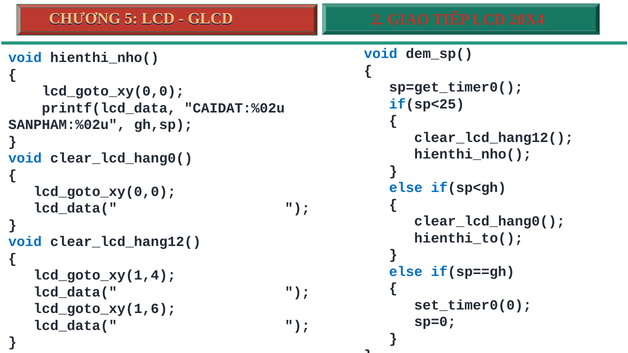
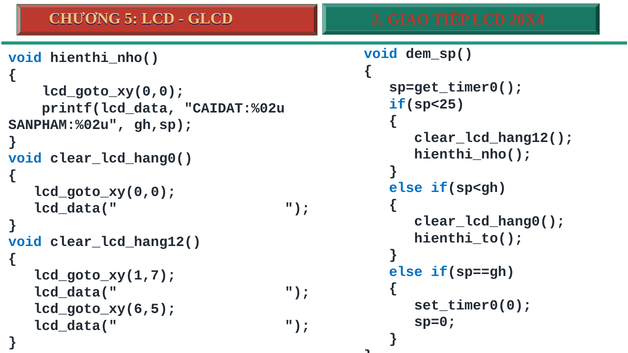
lcd_goto_xy(1,4: lcd_goto_xy(1,4 -> lcd_goto_xy(1,7 (105, 276)
lcd_goto_xy(1,6: lcd_goto_xy(1,6 -> lcd_goto_xy(6,5 (105, 309)
